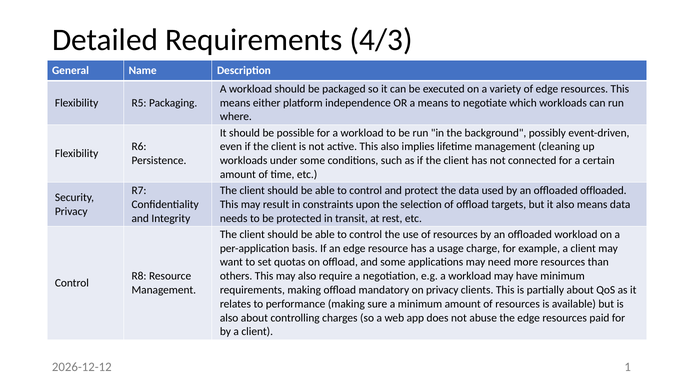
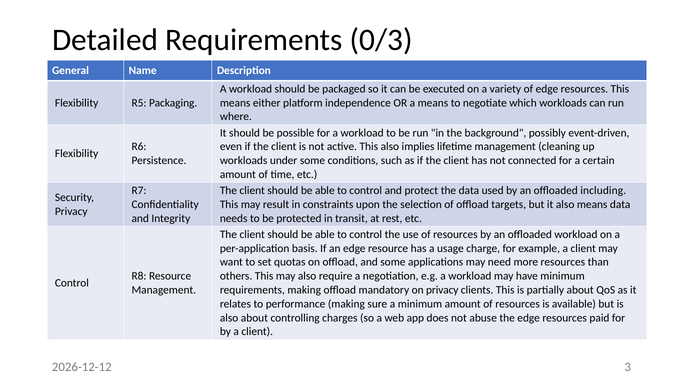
4/3: 4/3 -> 0/3 (381, 40)
offloaded offloaded: offloaded -> including (603, 191)
1: 1 -> 3 (628, 367)
